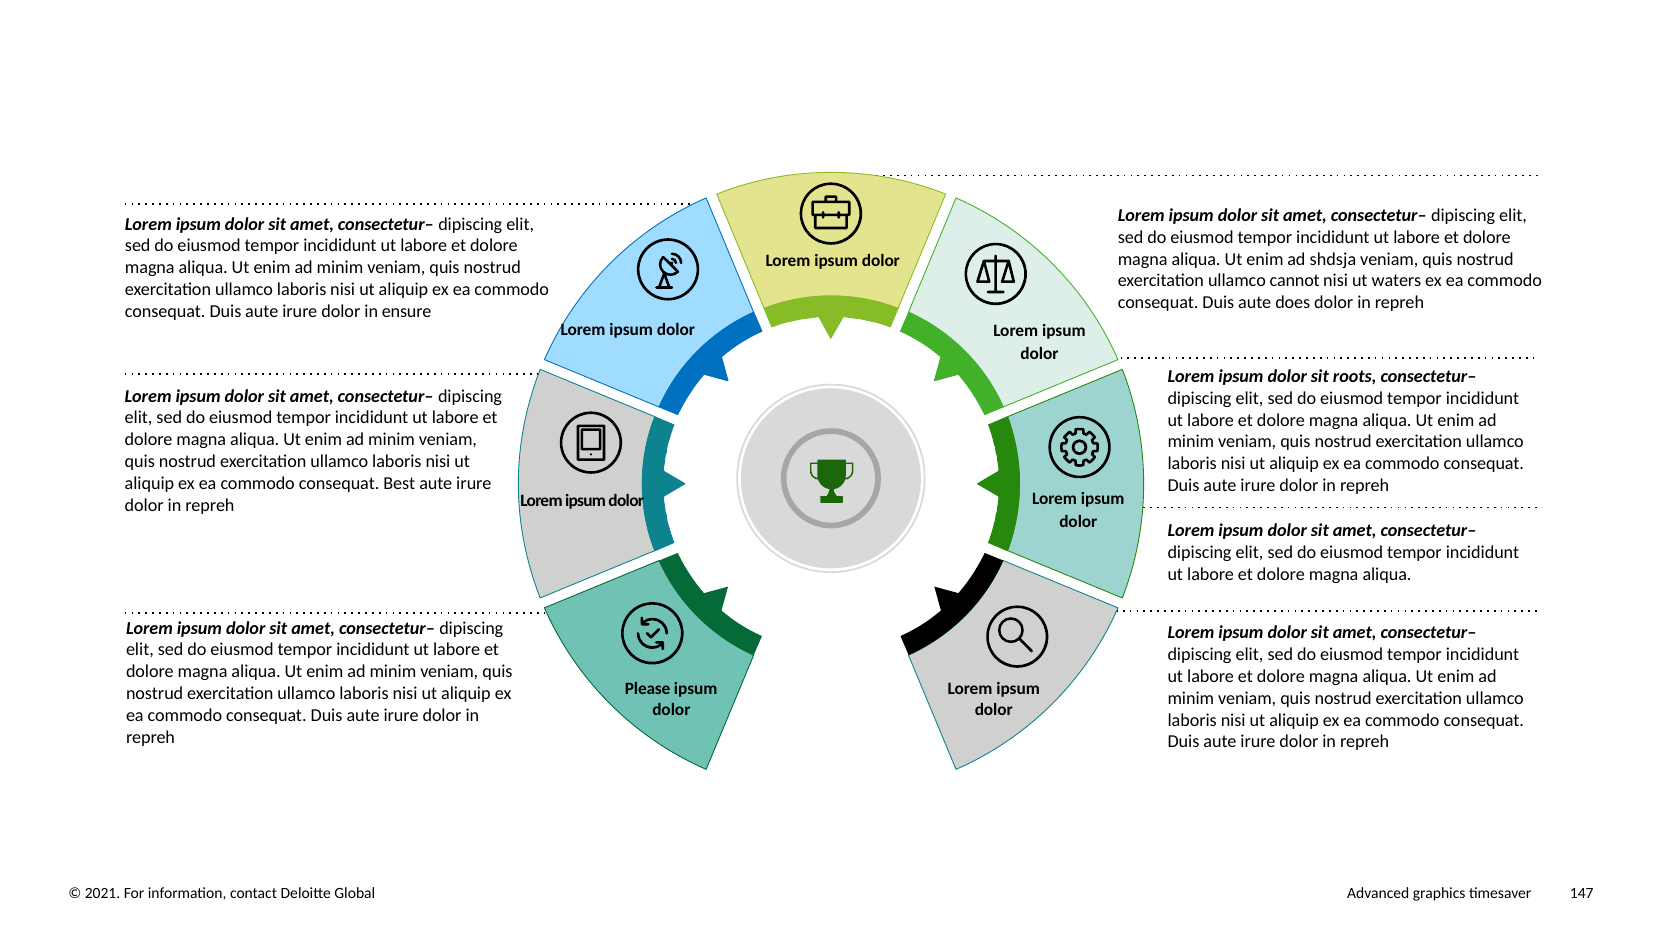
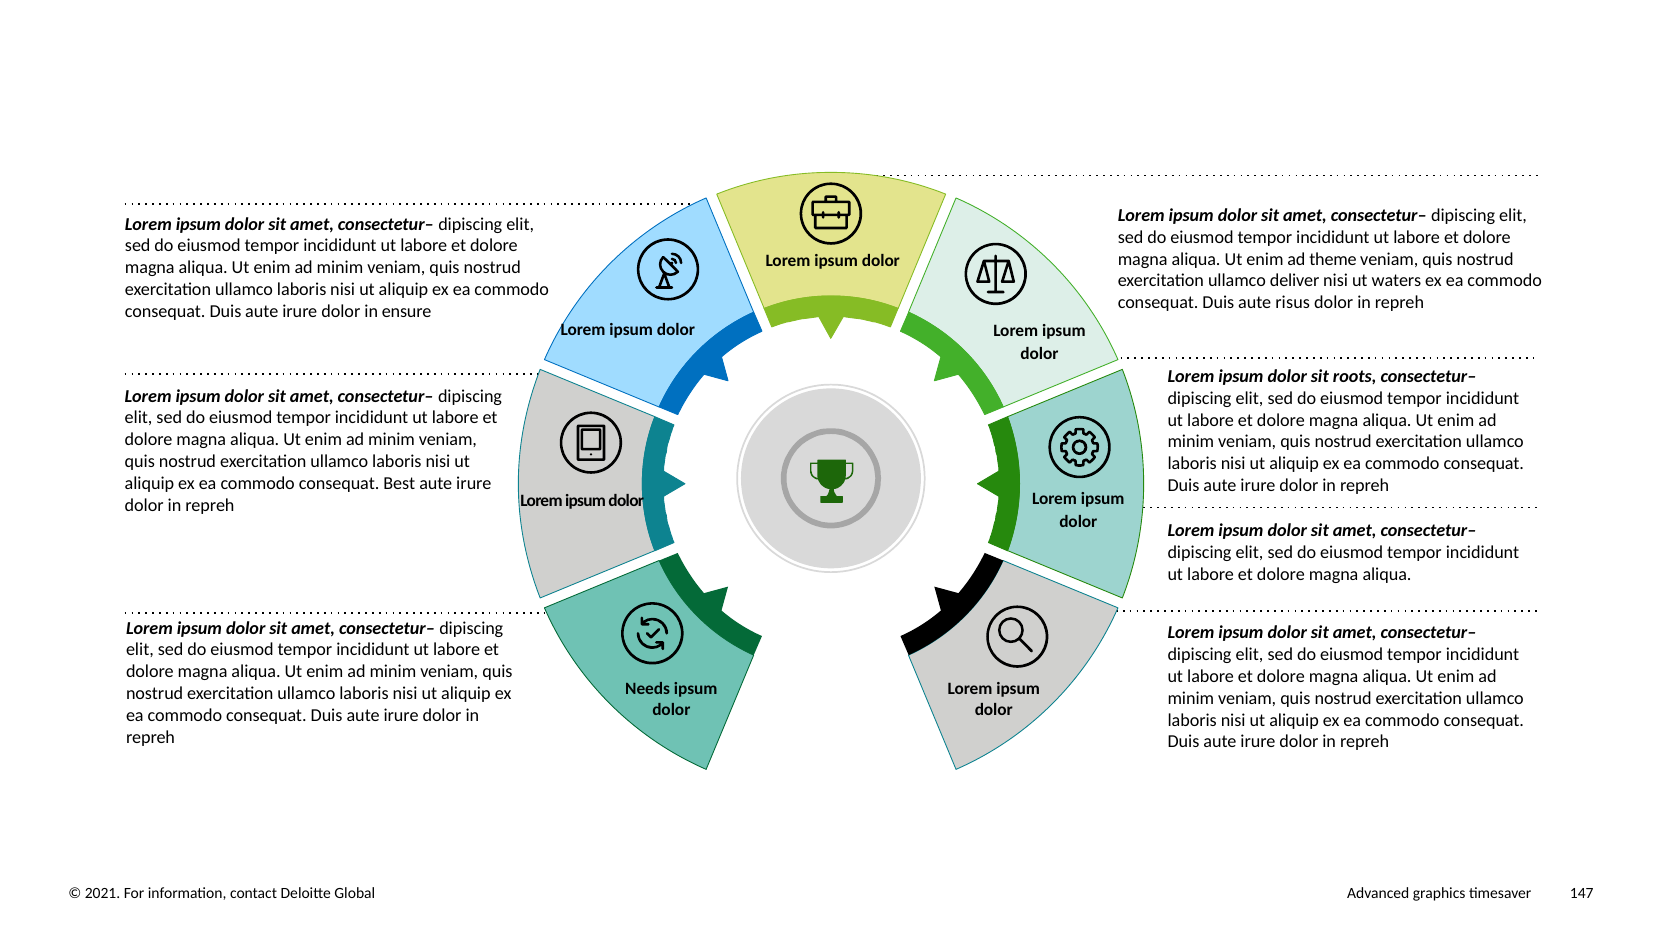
shdsja: shdsja -> theme (1333, 259)
cannot: cannot -> deliver (1295, 281)
does: does -> risus (1293, 303)
Please: Please -> Needs (648, 689)
